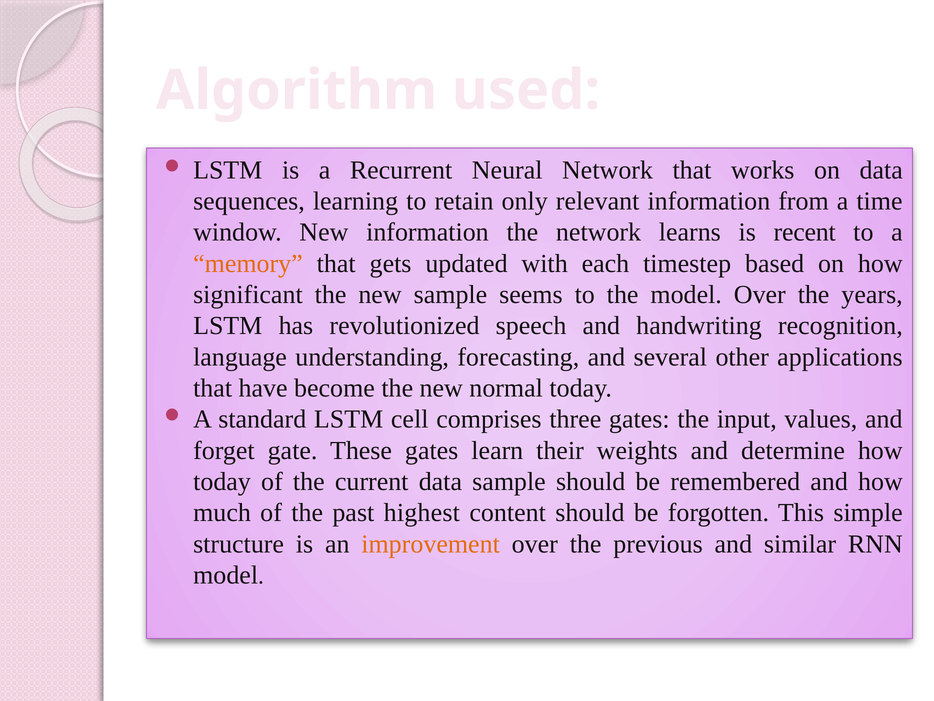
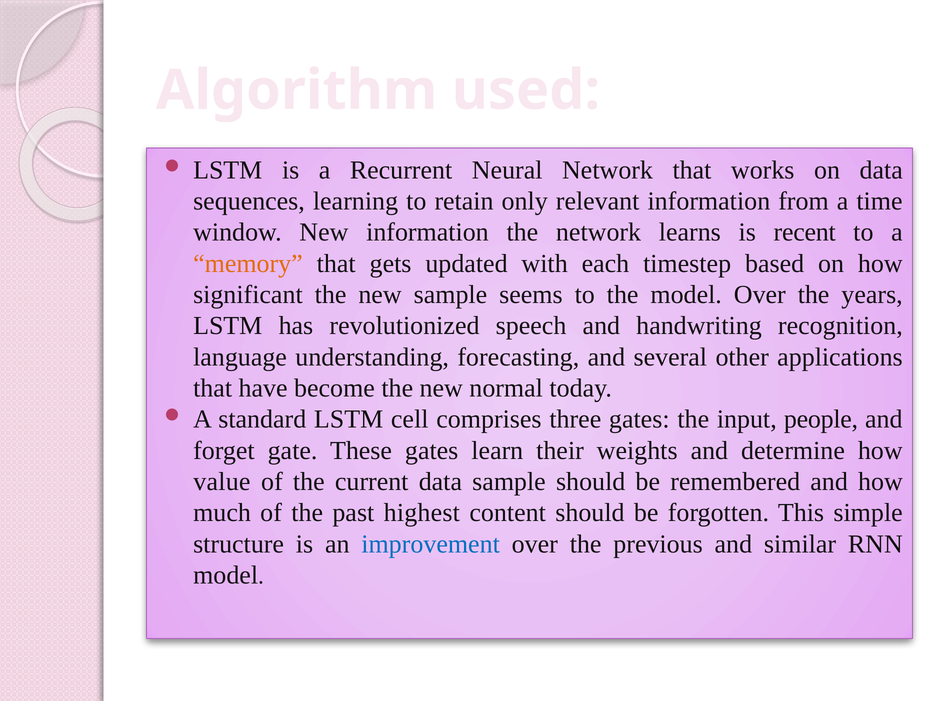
values: values -> people (821, 419)
today: today -> value (222, 481)
improvement colour: orange -> blue (431, 544)
